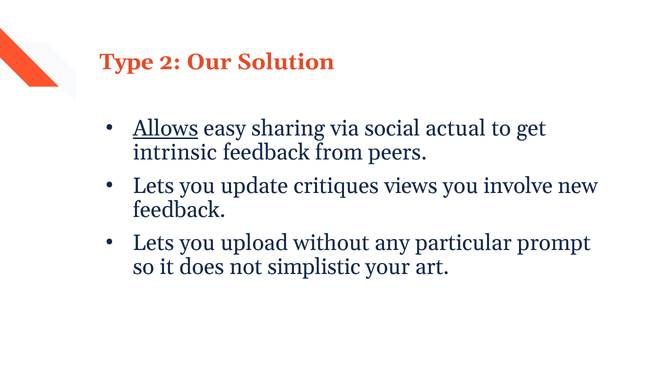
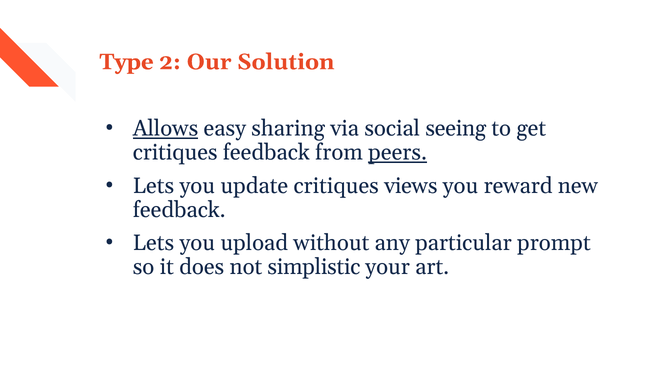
actual: actual -> seeing (456, 129)
intrinsic: intrinsic -> critiques (175, 152)
peers underline: none -> present (398, 152)
involve: involve -> reward (518, 186)
